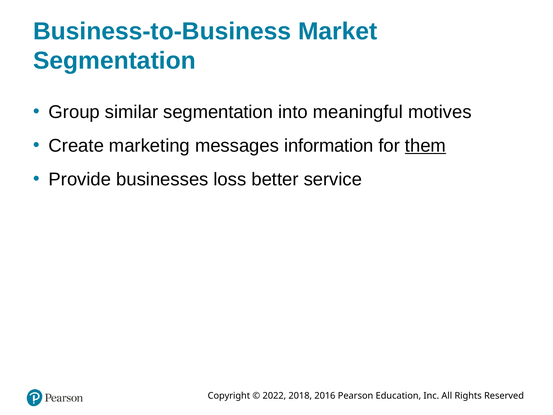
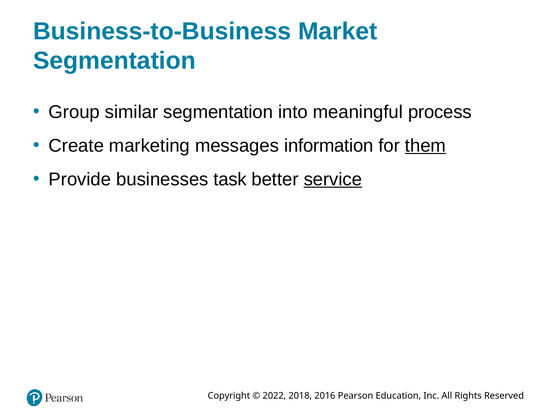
motives: motives -> process (440, 112)
loss: loss -> task (230, 179)
service underline: none -> present (333, 179)
